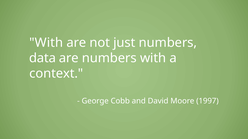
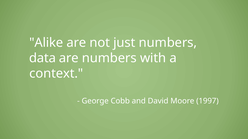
With: With -> Alike (46, 43)
